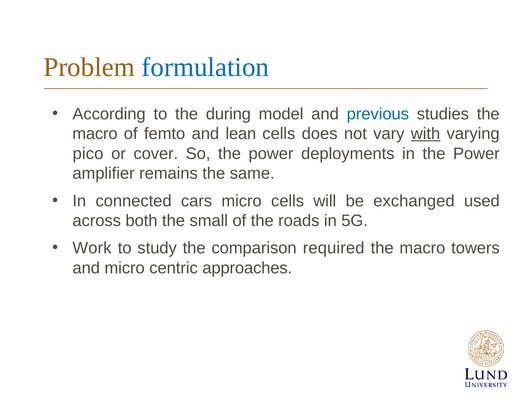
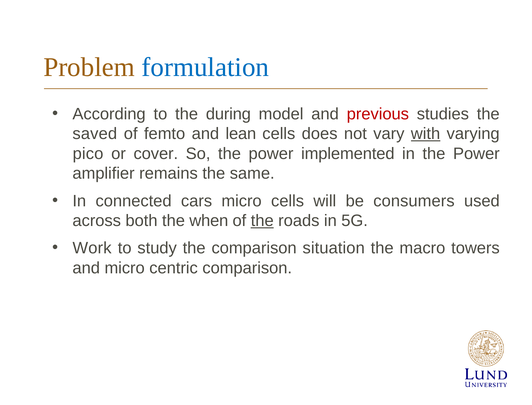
previous colour: blue -> red (378, 114)
macro: macro -> saved (95, 134)
deployments: deployments -> implemented (348, 153)
exchanged: exchanged -> consumers (414, 201)
small: small -> when (209, 220)
the underline: none -> present (262, 220)
required: required -> situation (334, 248)
centric approaches: approaches -> comparison (247, 267)
